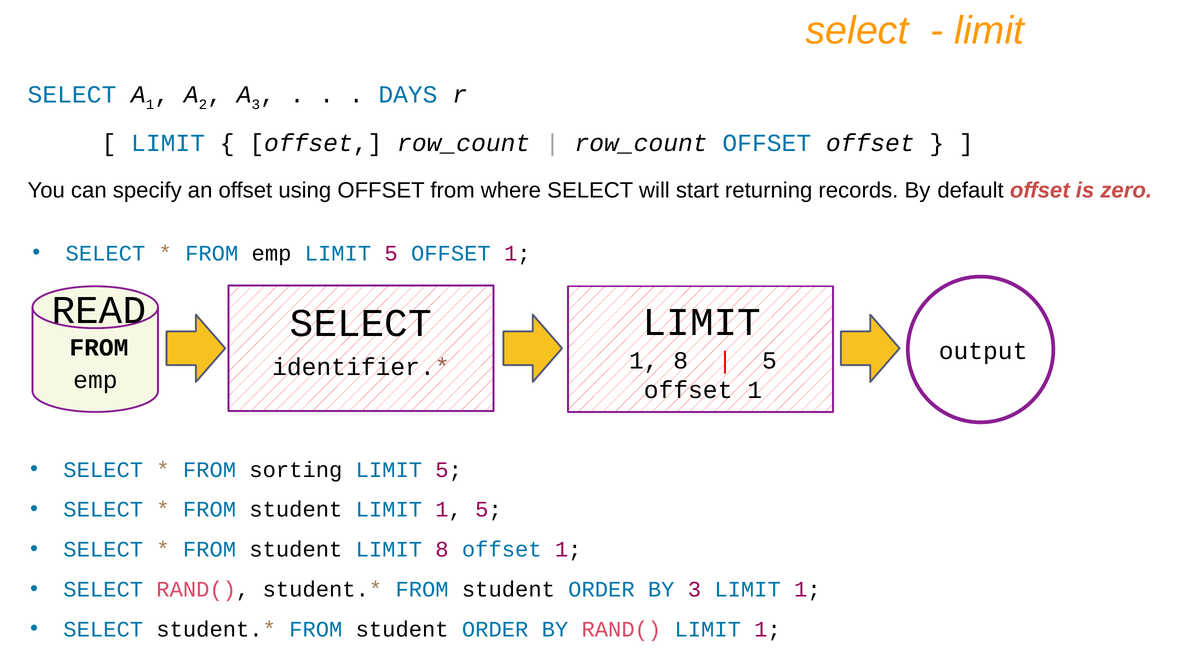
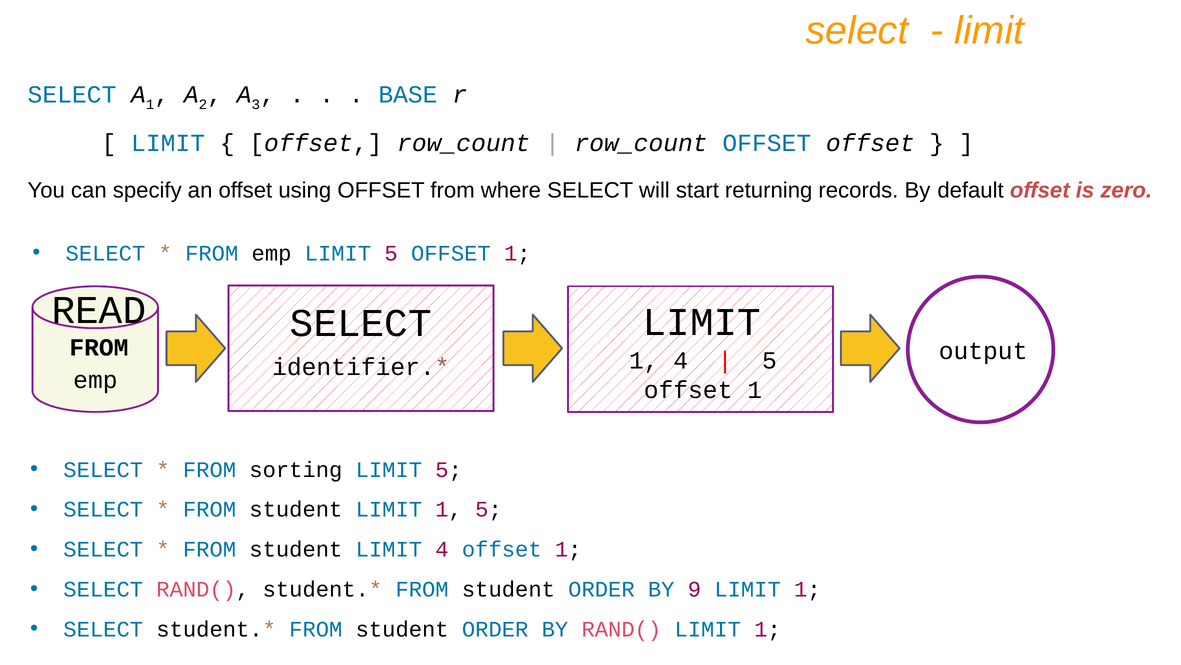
DAYS: DAYS -> BASE (408, 95)
1 8: 8 -> 4 (681, 360)
LIMIT 8: 8 -> 4 (442, 549)
BY 3: 3 -> 9 (694, 589)
